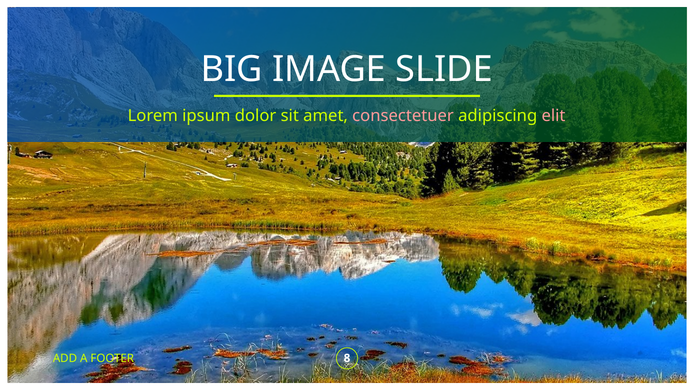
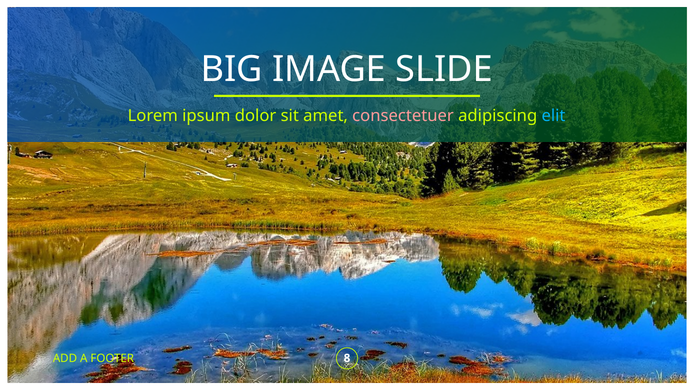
elit colour: pink -> light blue (554, 116)
